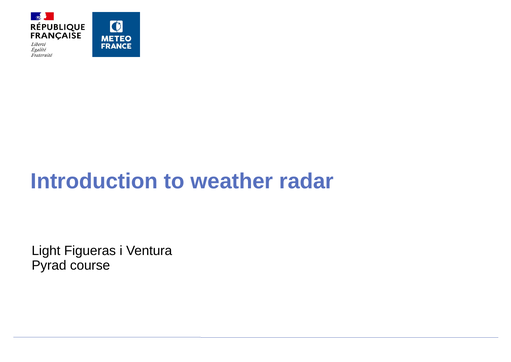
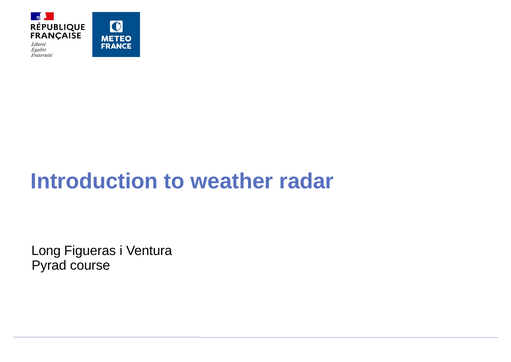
Light: Light -> Long (46, 250)
